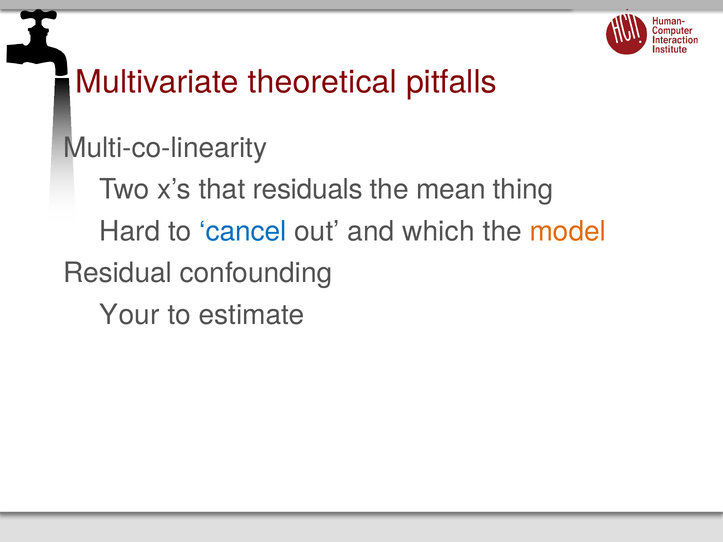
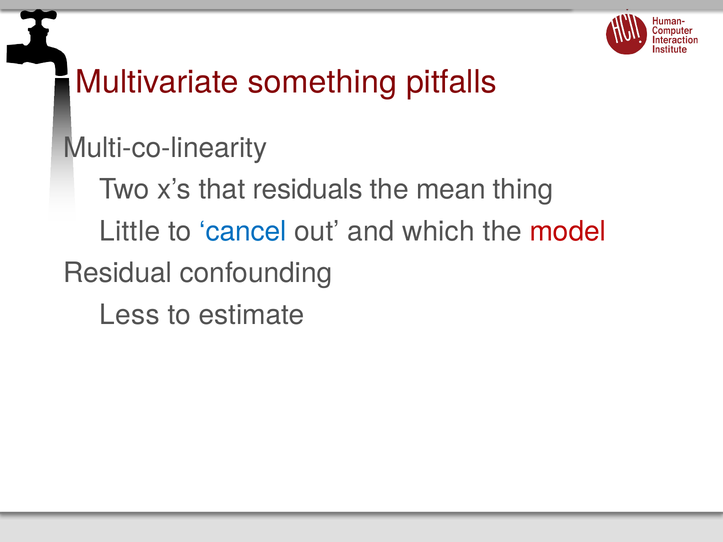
theoretical: theoretical -> something (322, 82)
Hard: Hard -> Little (130, 231)
model colour: orange -> red (568, 231)
Your: Your -> Less (130, 315)
